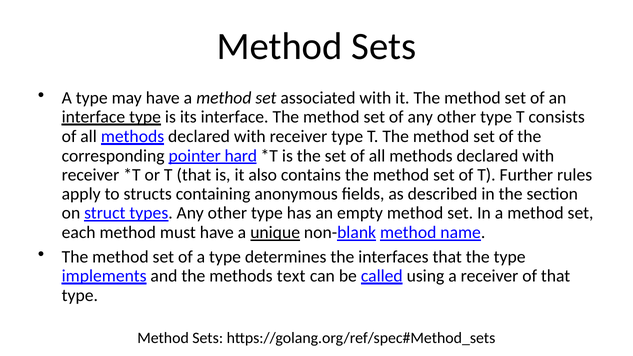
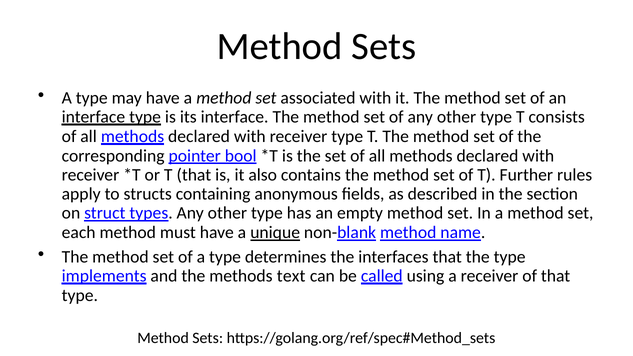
hard: hard -> bool (241, 156)
